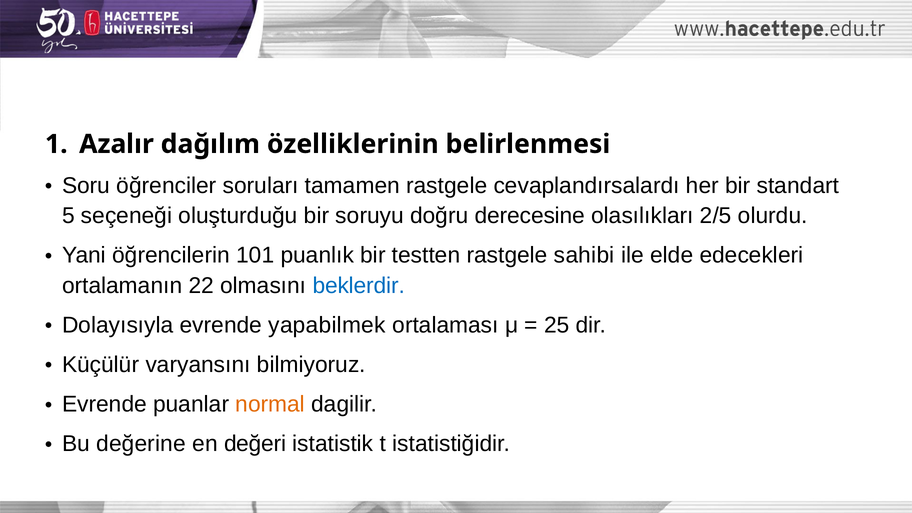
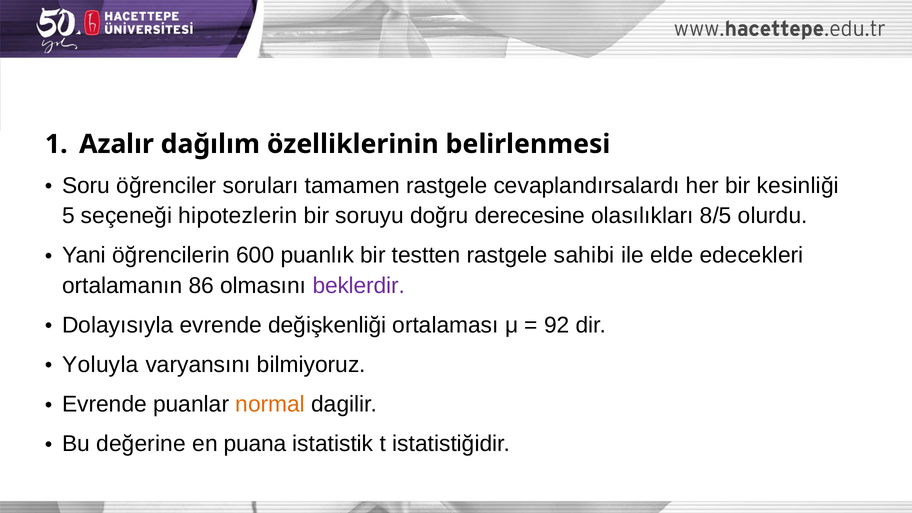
standart: standart -> kesinliği (798, 186)
oluşturduğu: oluşturduğu -> hipotezlerin (238, 216)
2/5: 2/5 -> 8/5 (716, 216)
101: 101 -> 600 (255, 255)
22: 22 -> 86 (201, 286)
beklerdir colour: blue -> purple (359, 286)
yapabilmek: yapabilmek -> değişkenliği (327, 325)
25: 25 -> 92 (557, 325)
Küçülür: Küçülür -> Yoluyla (101, 365)
değeri: değeri -> puana (255, 444)
